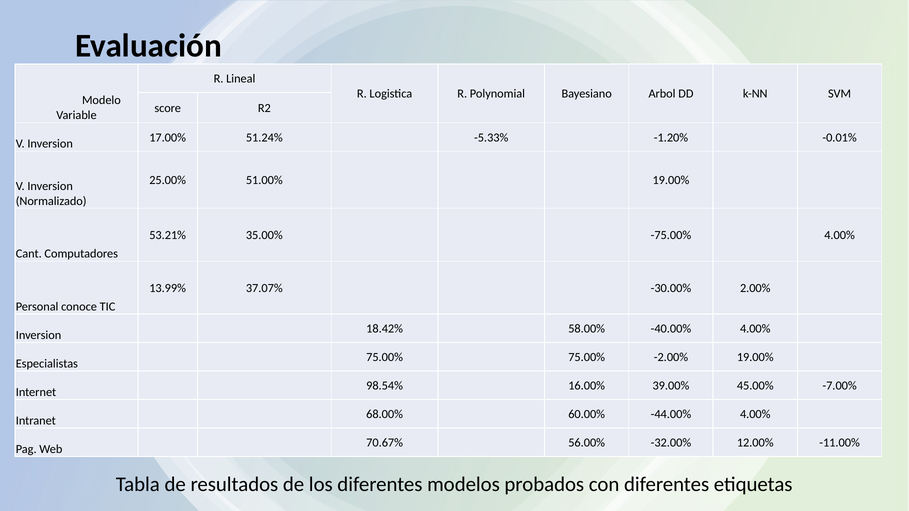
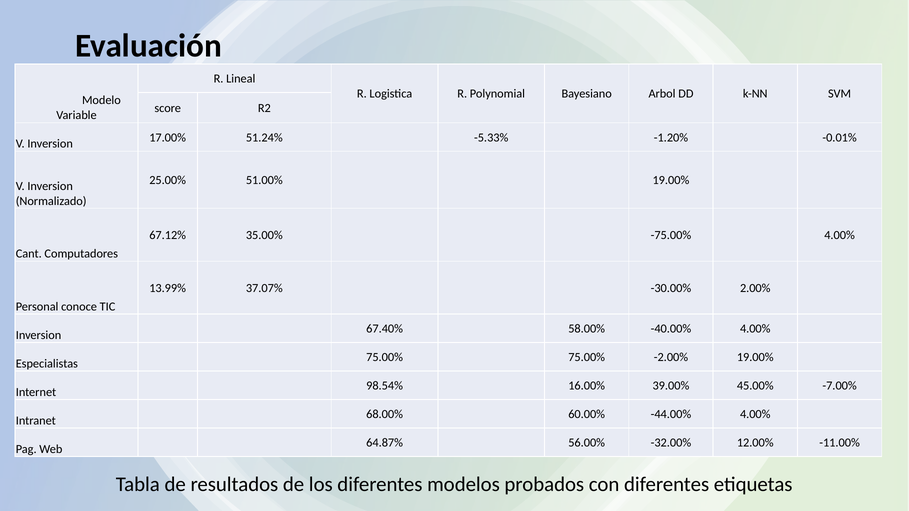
53.21%: 53.21% -> 67.12% (168, 235)
18.42%: 18.42% -> 67.40% (385, 329)
70.67%: 70.67% -> 64.87% (385, 443)
